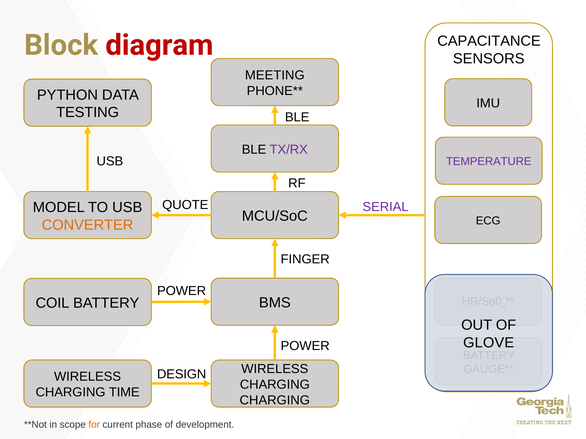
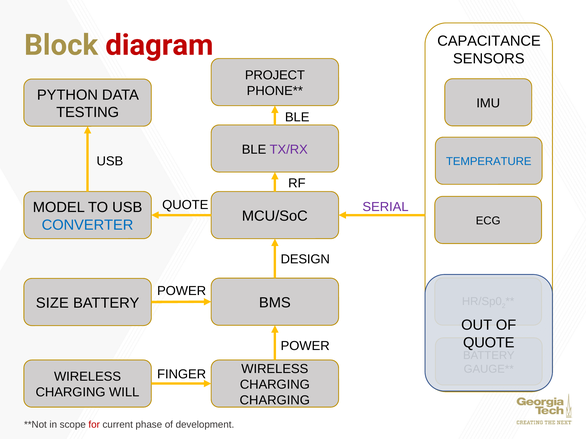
MEETING: MEETING -> PROJECT (275, 75)
TEMPERATURE colour: purple -> blue (489, 162)
CONVERTER colour: orange -> blue (88, 225)
FINGER: FINGER -> DESIGN (305, 259)
COIL: COIL -> SIZE (52, 303)
GLOVE: GLOVE -> QUOTE (489, 343)
DESIGN: DESIGN -> FINGER (182, 375)
TIME: TIME -> WILL (124, 393)
for colour: orange -> red (94, 425)
